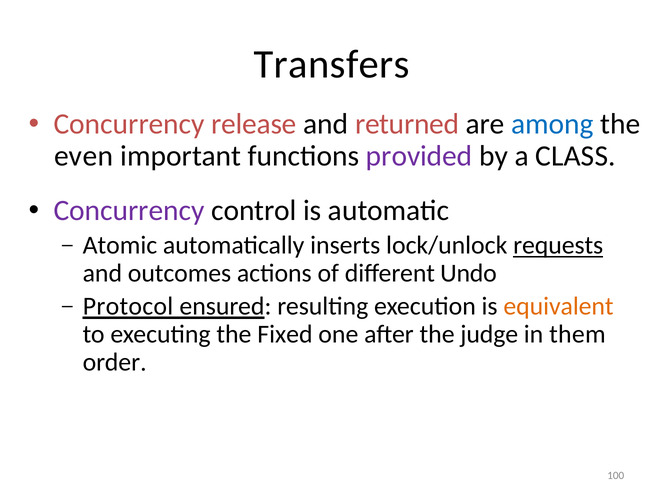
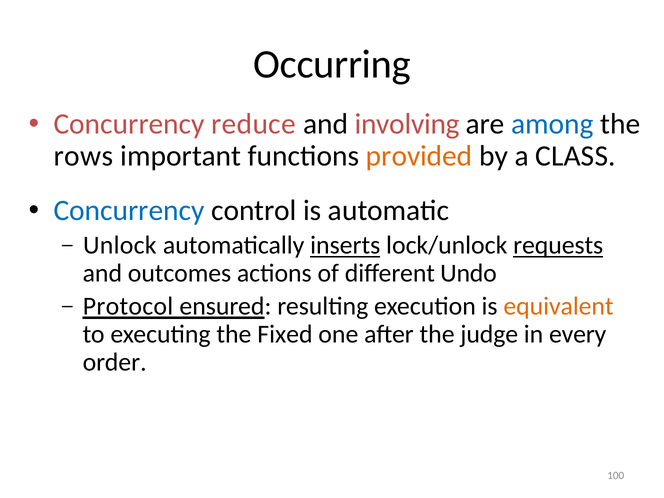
Transfers: Transfers -> Occurring (332, 64)
release: release -> reduce (254, 124)
returned: returned -> involving (407, 124)
even: even -> rows (84, 156)
provided colour: purple -> orange (419, 156)
Concurrency colour: purple -> blue (129, 210)
Atomic: Atomic -> Unlock (120, 245)
inserts underline: none -> present (345, 245)
them: them -> every (578, 334)
